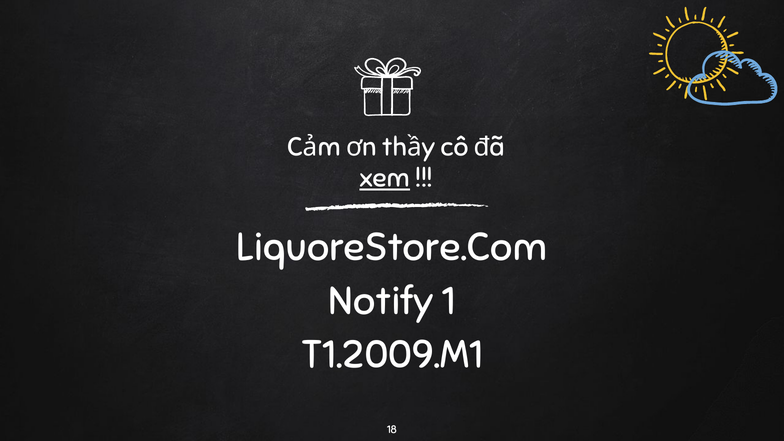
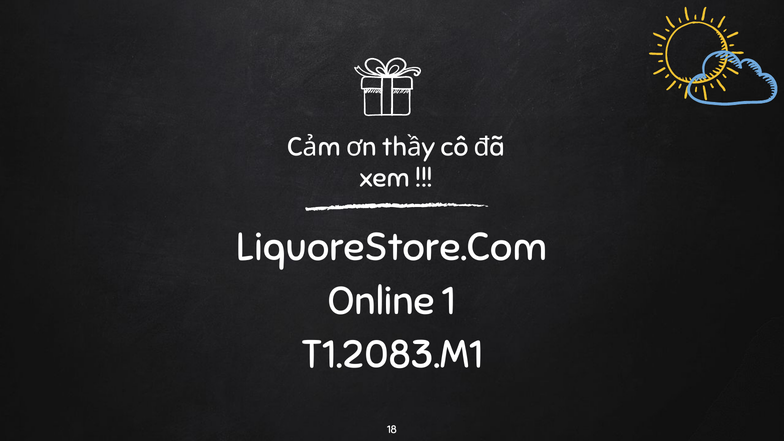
xem underline: present -> none (385, 178)
Notify: Notify -> Online (381, 301)
T1.2009.M1: T1.2009.M1 -> T1.2083.M1 (392, 355)
